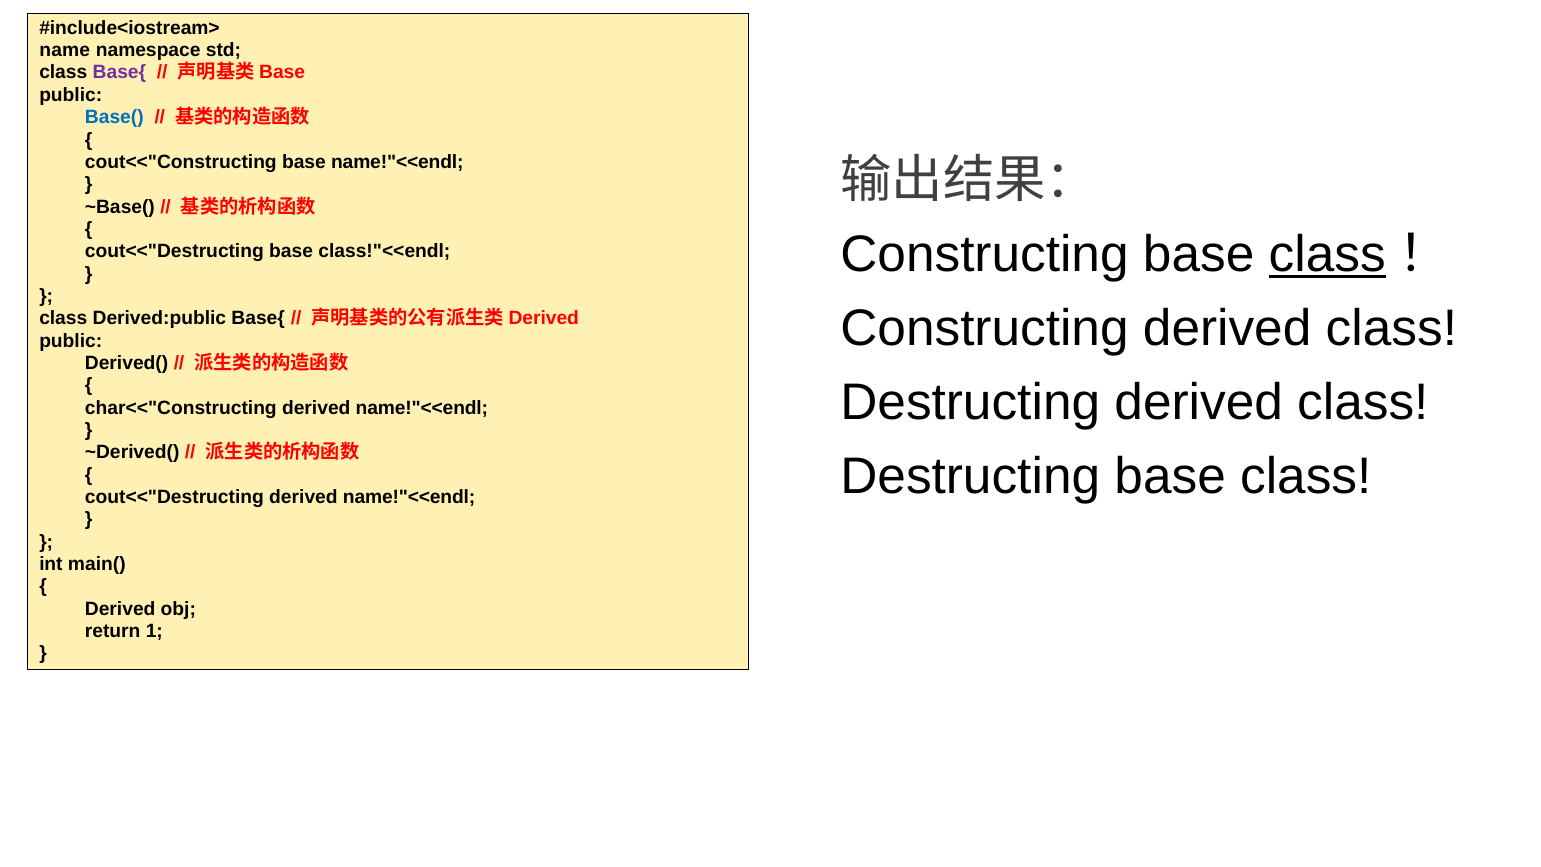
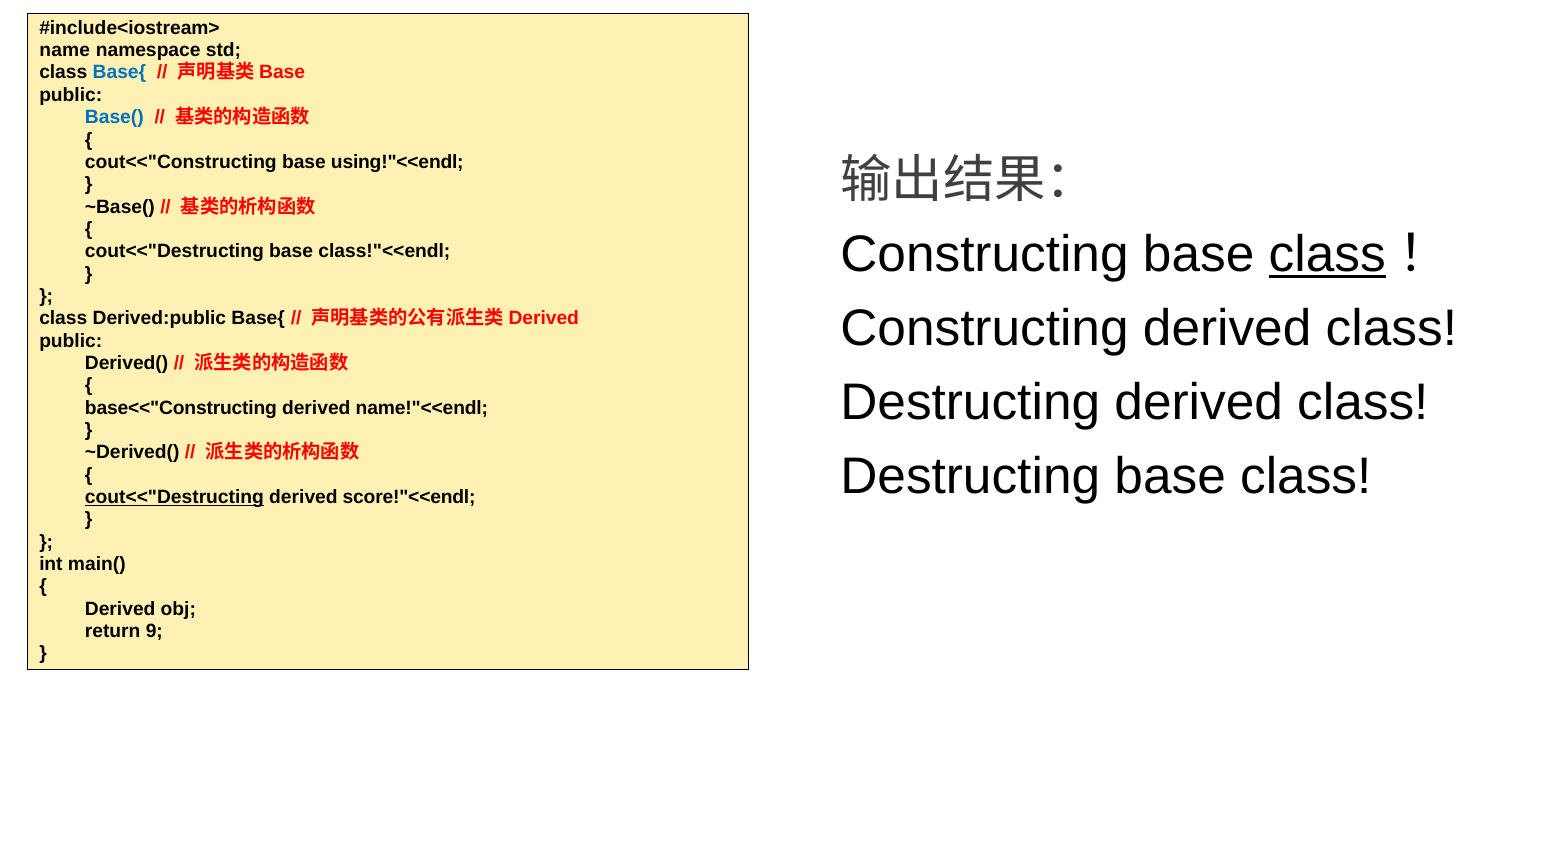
Base{ colour: purple -> blue (119, 73)
base name!"<<endl: name!"<<endl -> using!"<<endl (397, 162)
char<<"Constructing: char<<"Constructing -> base<<"Constructing (181, 408)
cout<<"Destructing underline: none -> present (174, 497)
name!"<<endl: name!"<<endl -> score!"<<endl (409, 497)
1: 1 -> 9 (154, 631)
